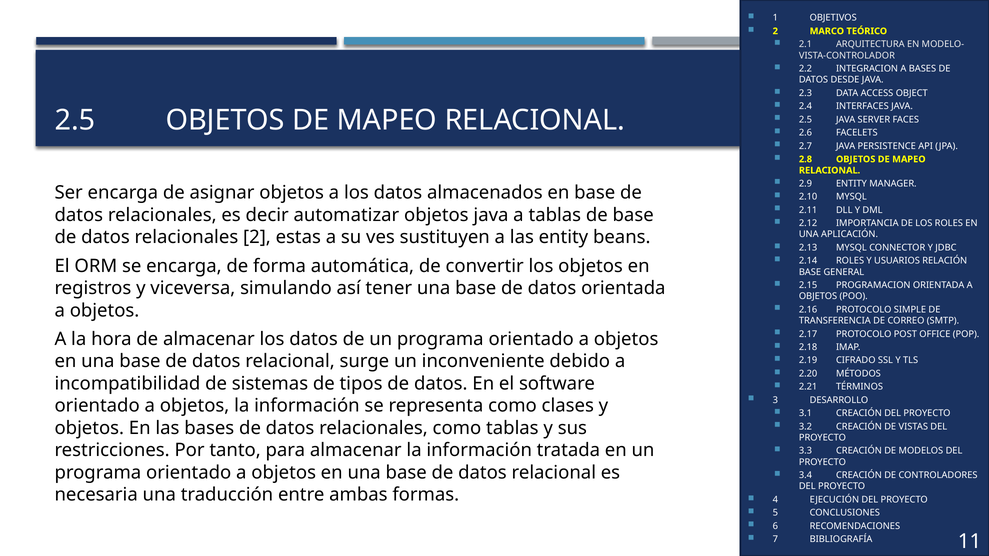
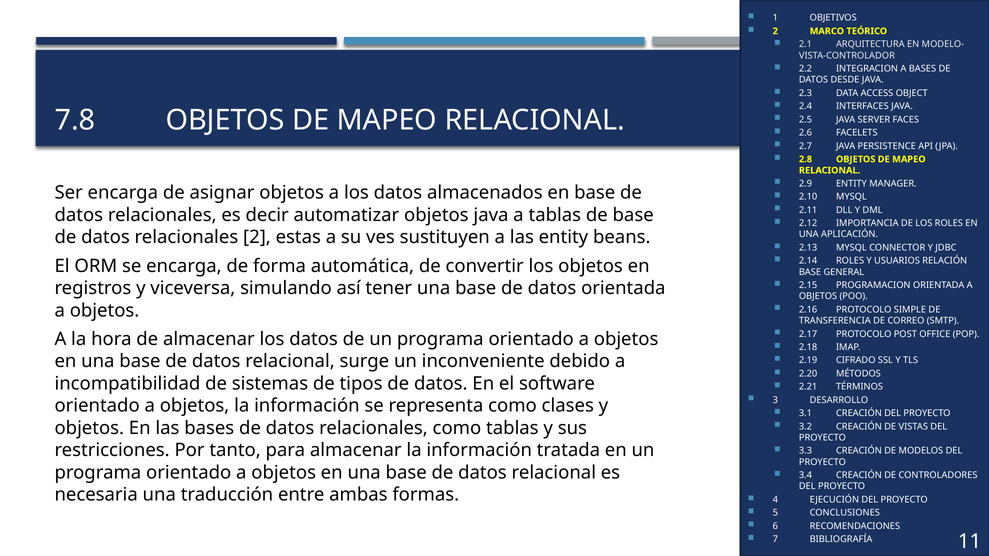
2.5: 2.5 -> 7.8 (75, 120)
